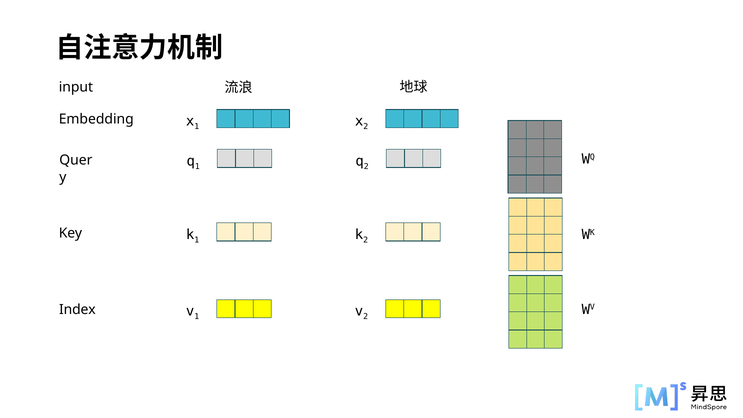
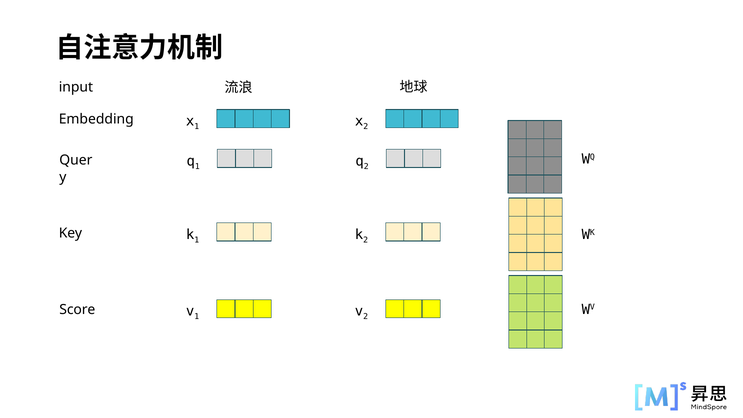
Index: Index -> Score (77, 309)
